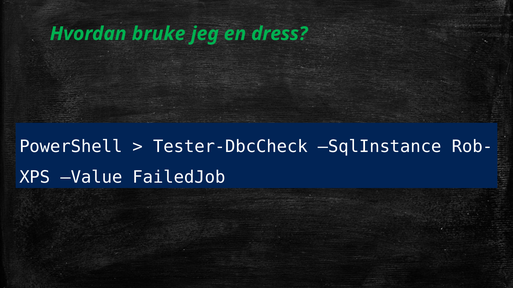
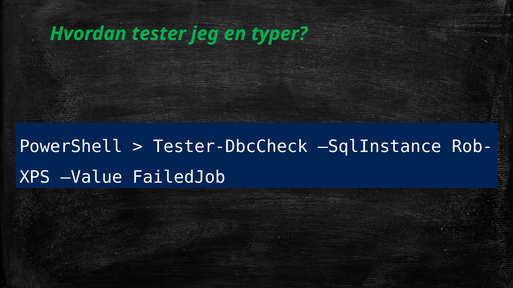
bruke: bruke -> tester (159, 34)
dress: dress -> typer (279, 34)
